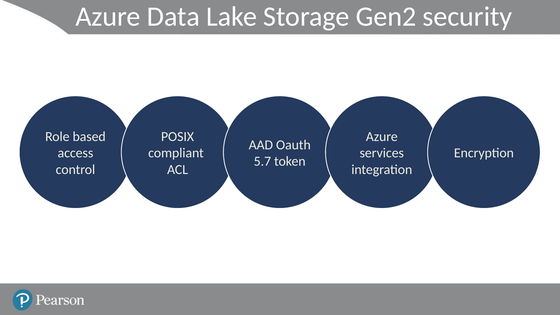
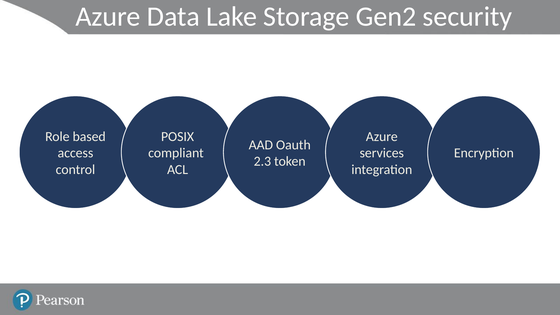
5.7: 5.7 -> 2.3 (262, 161)
